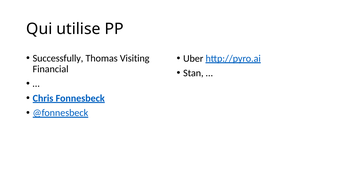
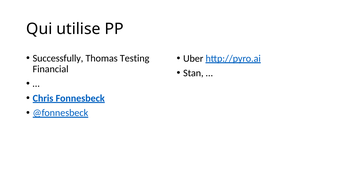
Visiting: Visiting -> Testing (135, 58)
